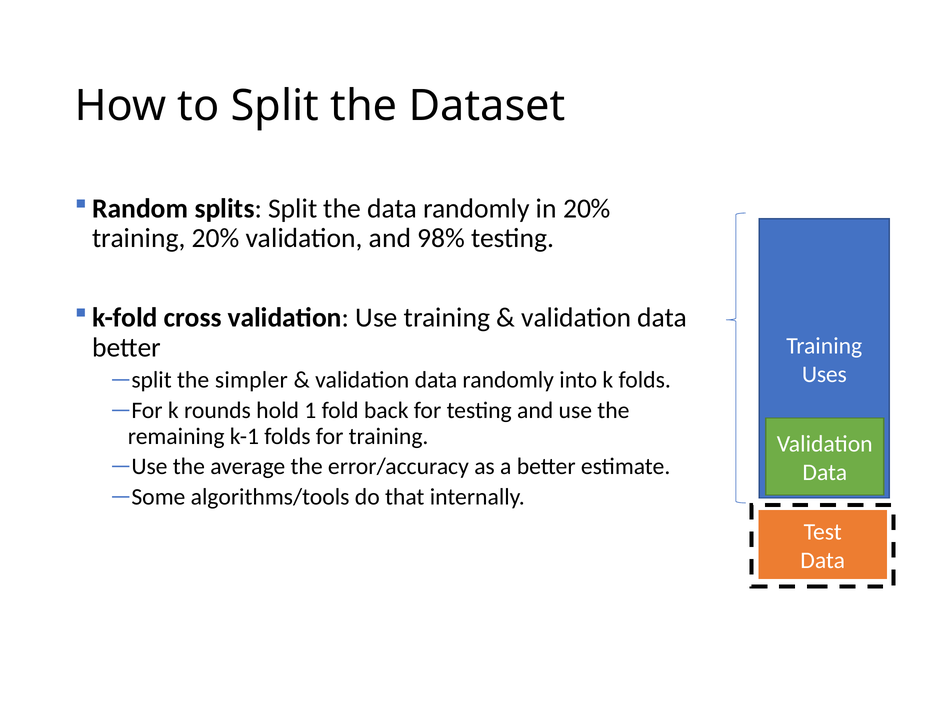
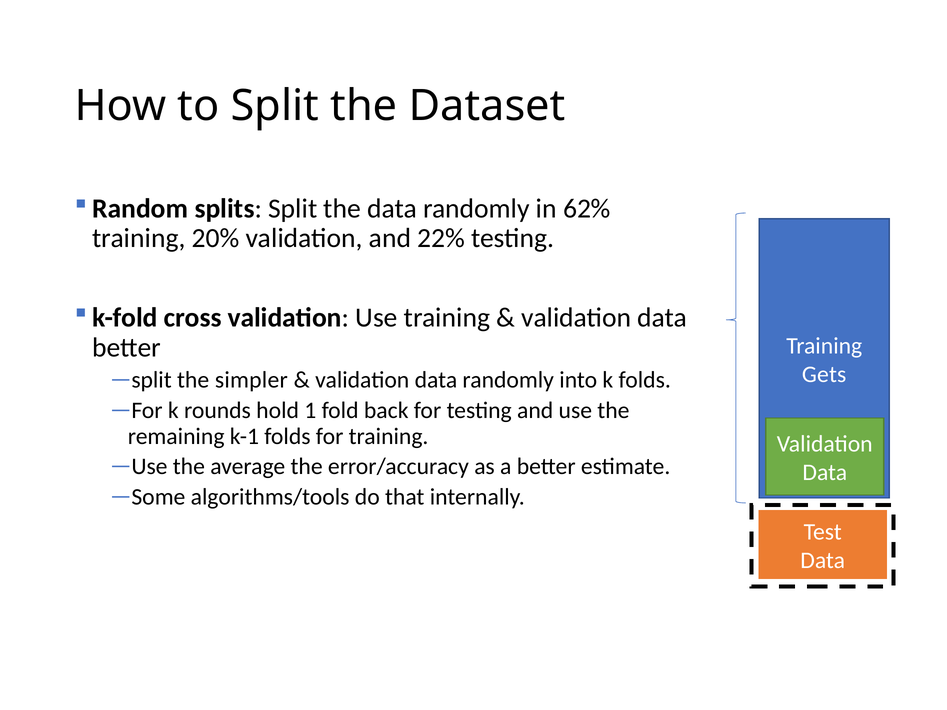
in 20%: 20% -> 62% (587, 209)
98%: 98% -> 22% (441, 238)
Uses: Uses -> Gets (824, 374)
